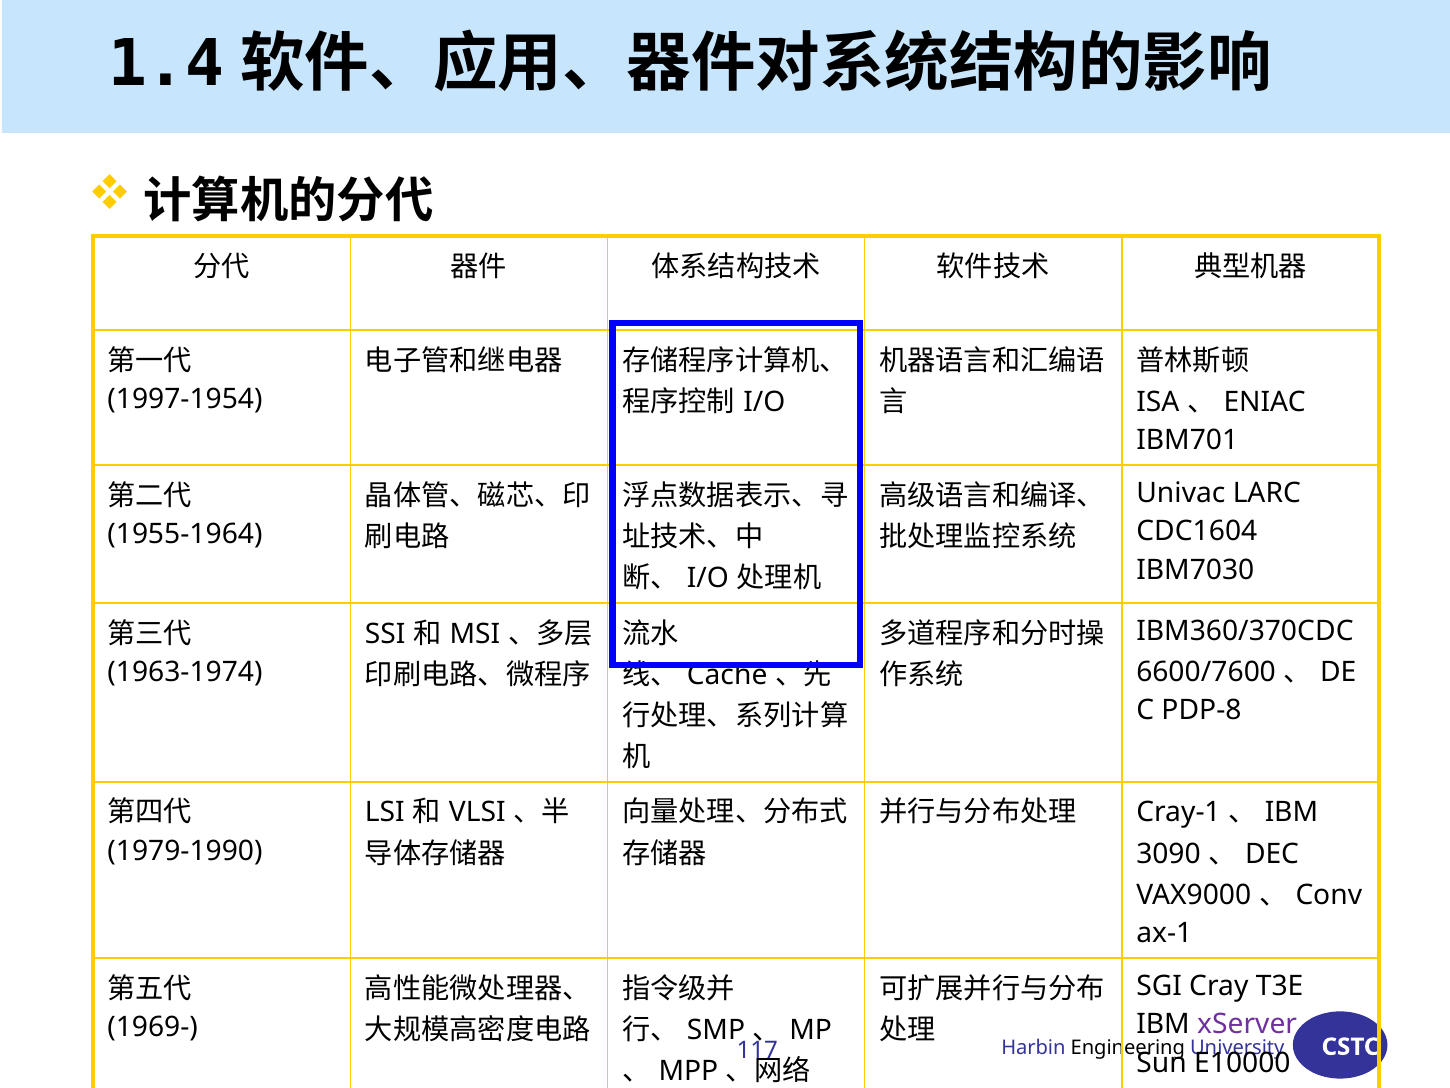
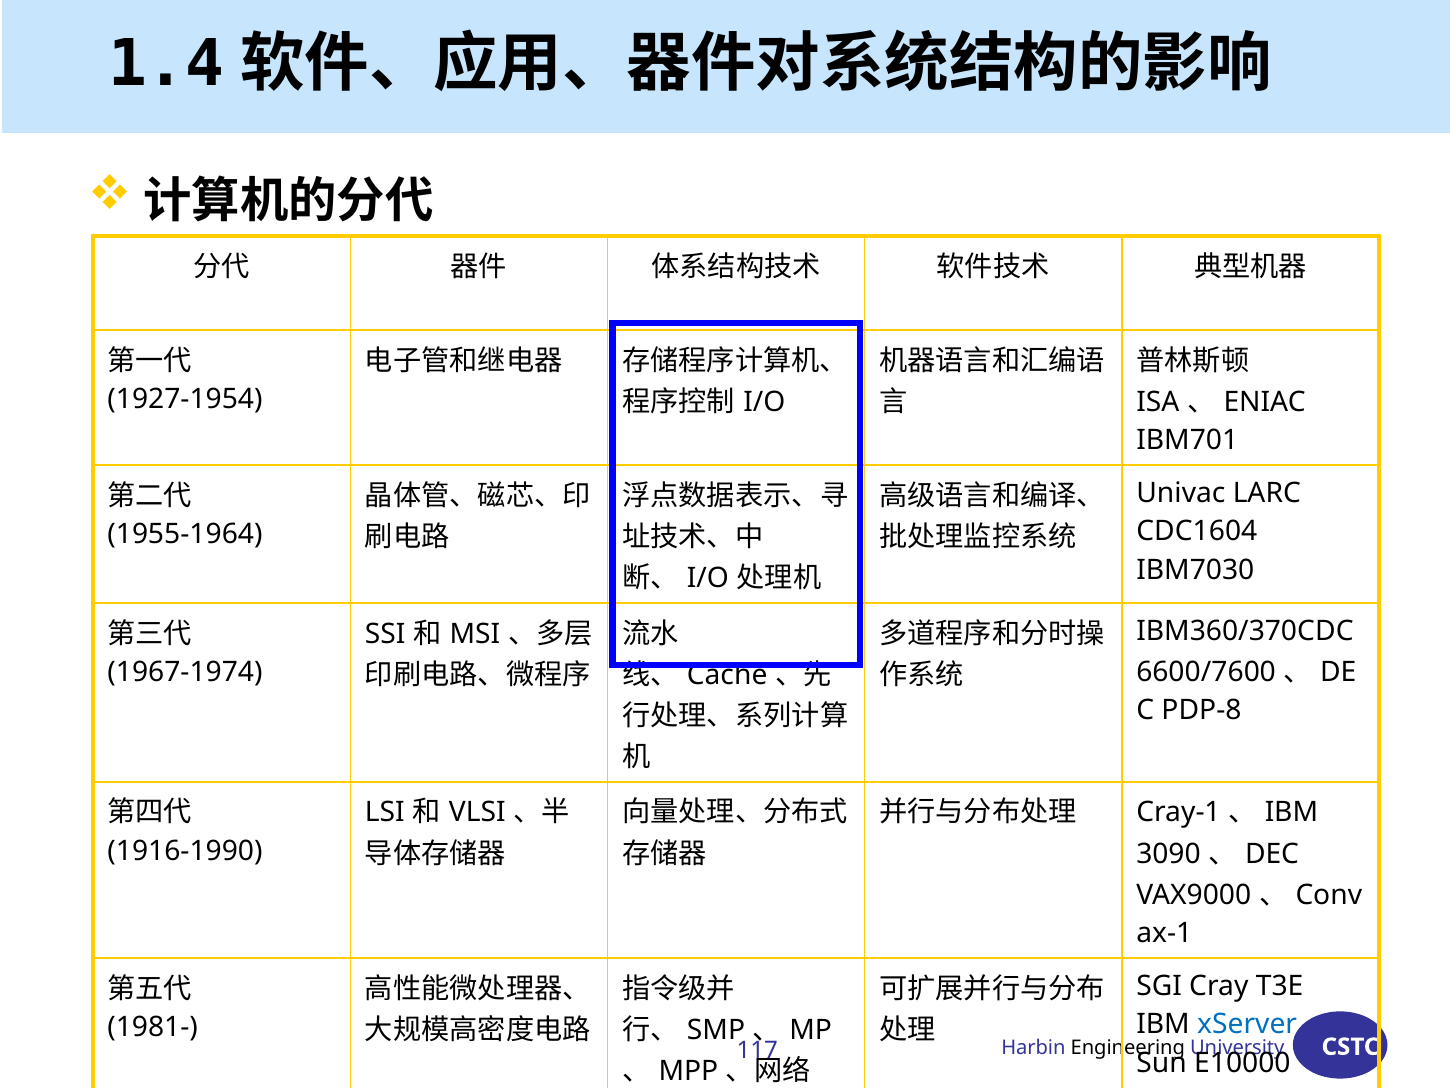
1997-1954: 1997-1954 -> 1927-1954 (185, 399)
1963-1974: 1963-1974 -> 1967-1974 (185, 672)
1979-1990: 1979-1990 -> 1916-1990 (185, 851)
xServer colour: purple -> blue (1247, 1024)
1969-: 1969- -> 1981- (153, 1027)
